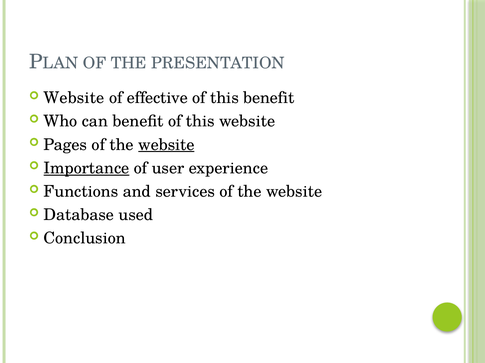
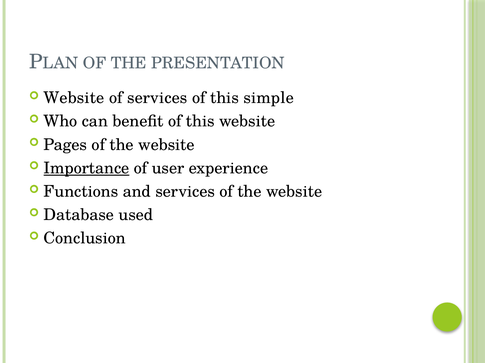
of effective: effective -> services (157, 98)
this benefit: benefit -> simple (269, 98)
website underline: present -> none (166, 145)
